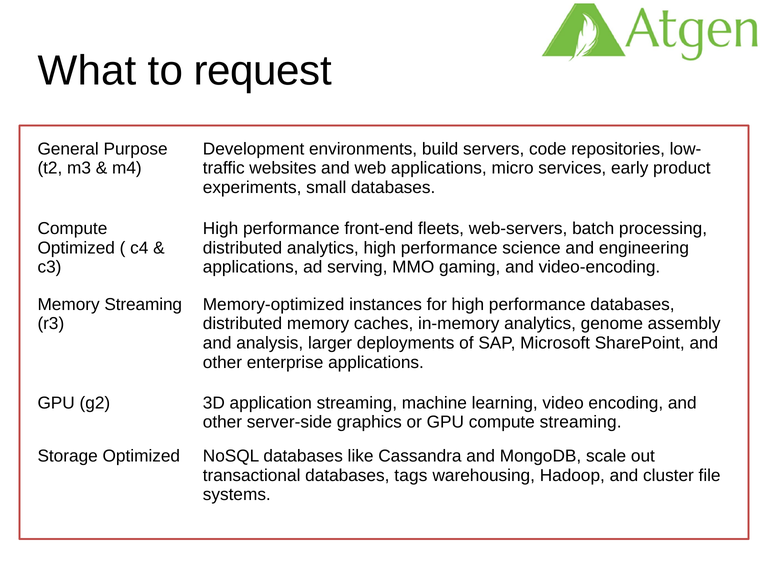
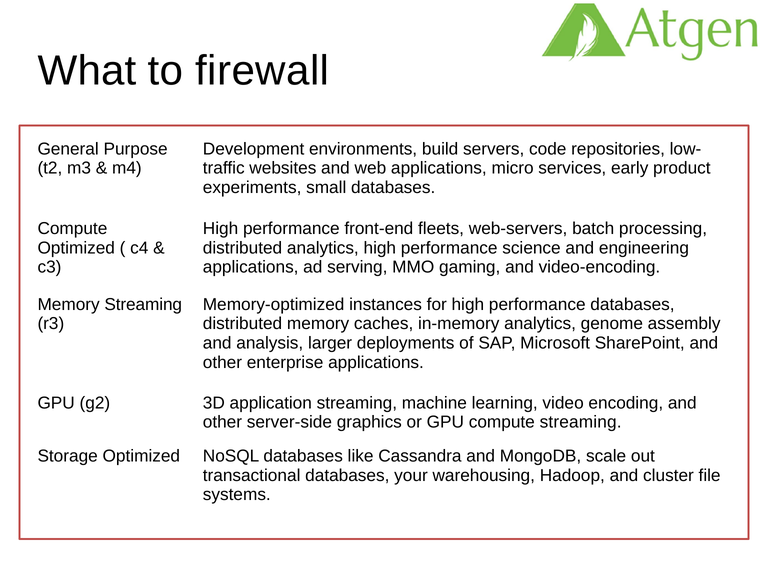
request: request -> firewall (262, 71)
tags: tags -> your (411, 475)
